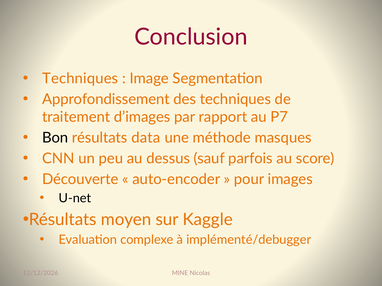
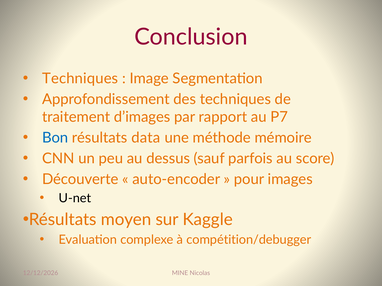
Bon colour: black -> blue (55, 138)
masques: masques -> mémoire (283, 138)
implémenté/debugger: implémenté/debugger -> compétition/debugger (249, 240)
